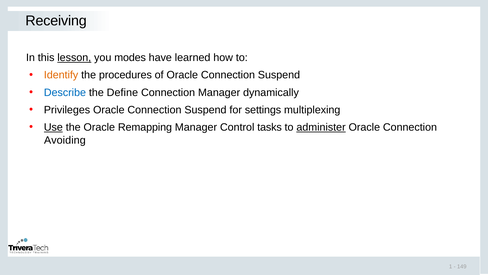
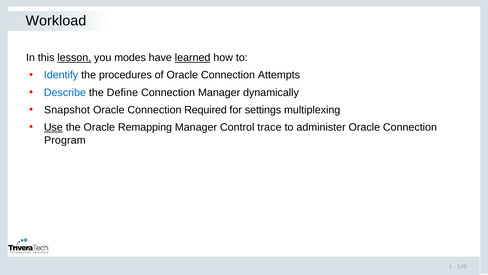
Receiving: Receiving -> Workload (56, 21)
learned underline: none -> present (193, 58)
Identify colour: orange -> blue (61, 75)
of Oracle Connection Suspend: Suspend -> Attempts (279, 75)
Privileges: Privileges -> Snapshot (67, 110)
Suspend: Suspend -> Required (206, 110)
tasks: tasks -> trace (269, 127)
administer underline: present -> none (321, 127)
Avoiding: Avoiding -> Program (65, 140)
